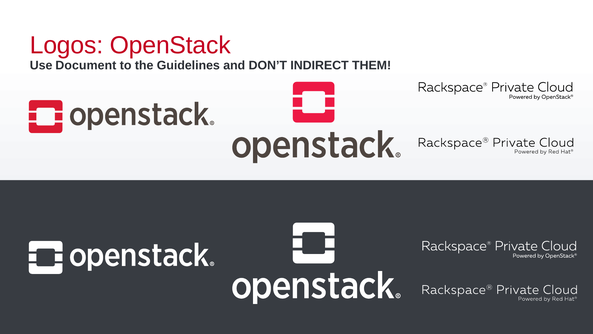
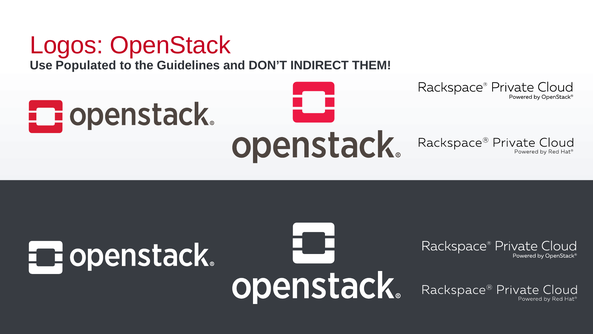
Document: Document -> Populated (86, 65)
